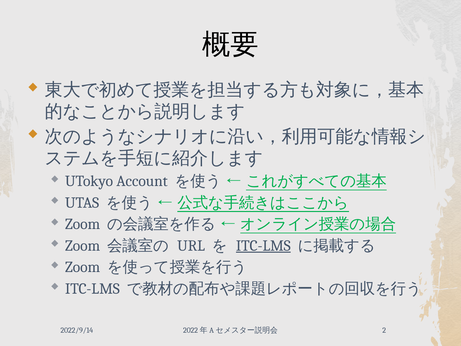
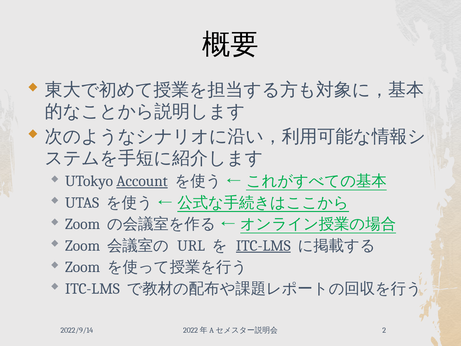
Account underline: none -> present (142, 181)
